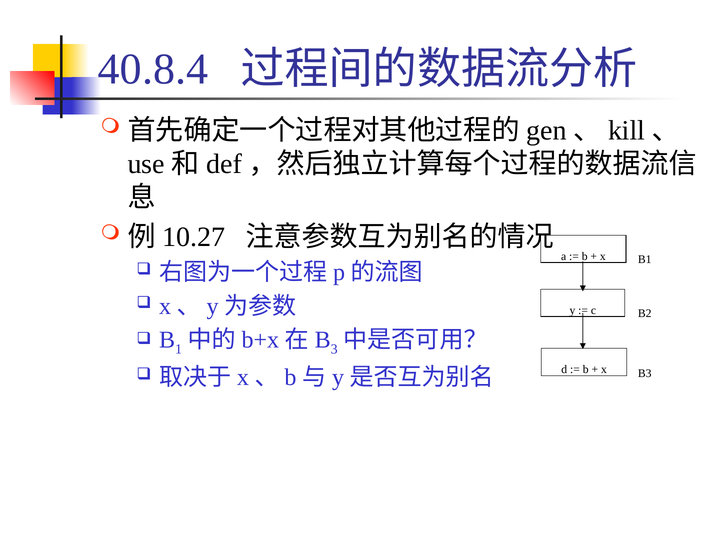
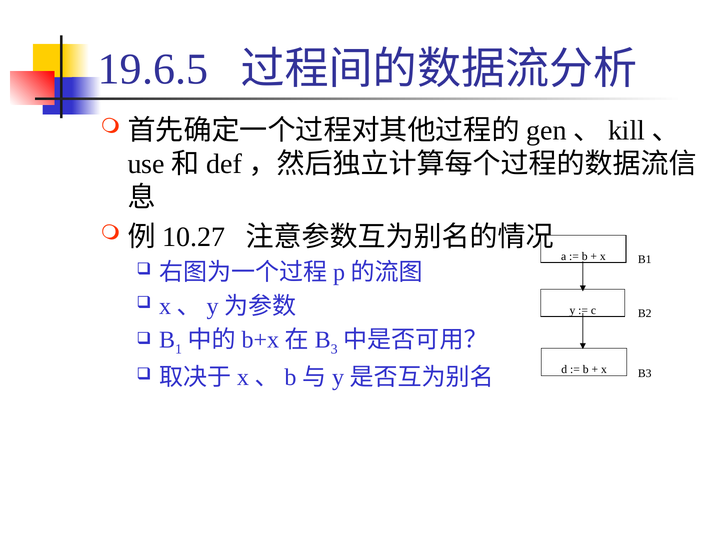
40.8.4: 40.8.4 -> 19.6.5 (153, 69)
